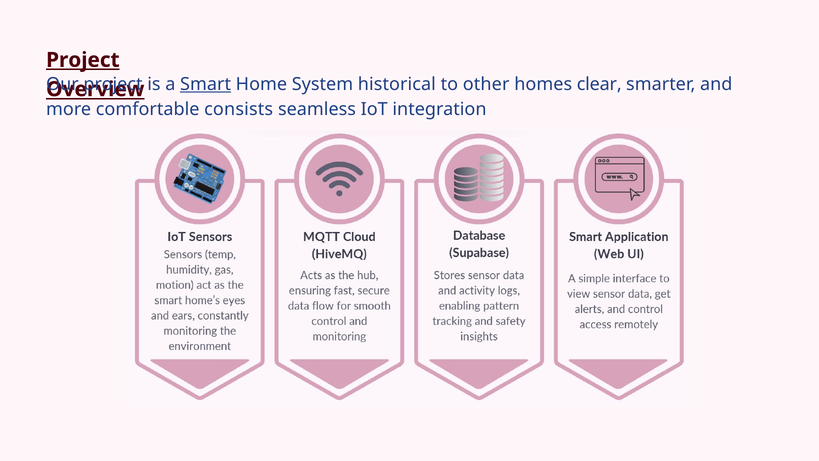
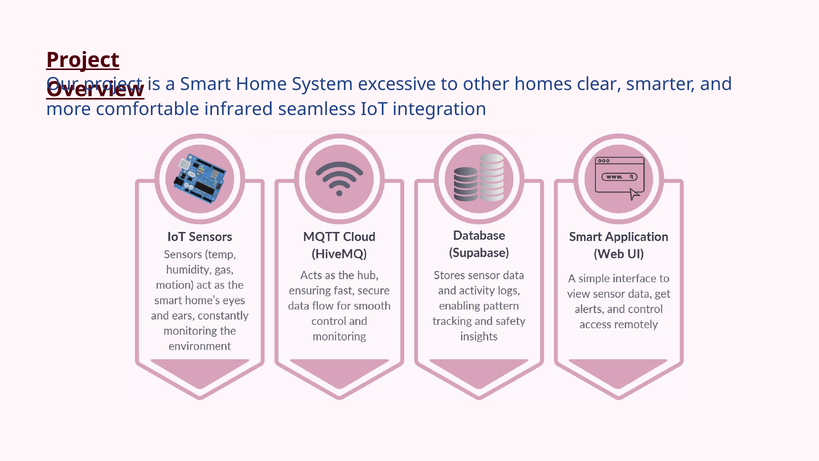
Smart underline: present -> none (206, 84)
historical: historical -> excessive (397, 84)
consists: consists -> infrared (239, 109)
